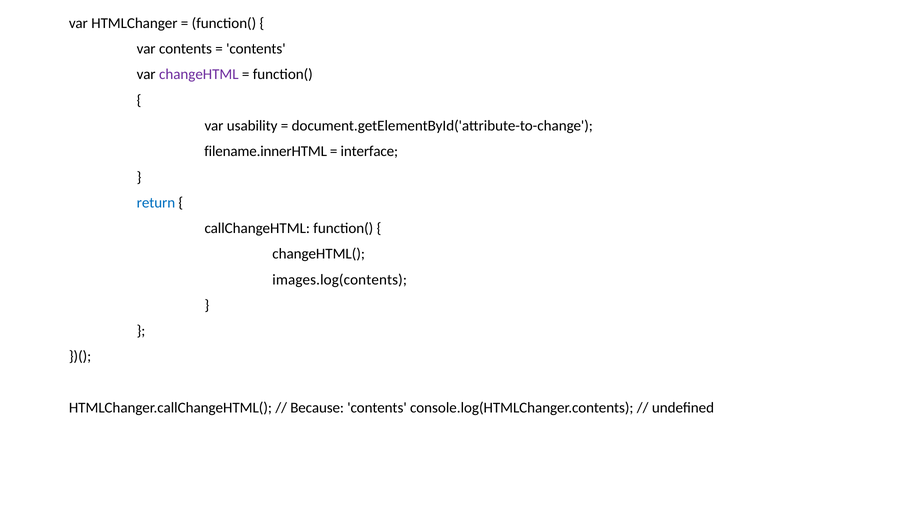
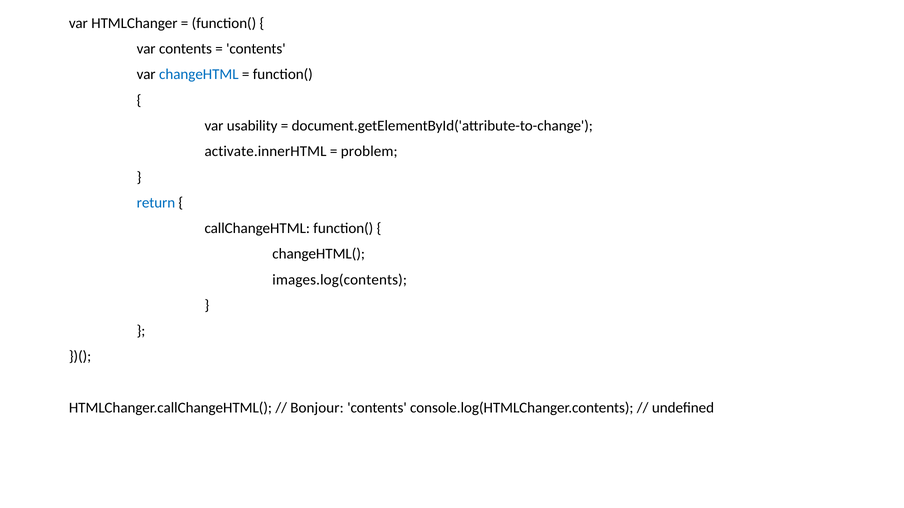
changeHTML colour: purple -> blue (199, 75)
filename.innerHTML: filename.innerHTML -> activate.innerHTML (265, 152)
interface: interface -> problem (369, 152)
Because: Because -> Bonjour (317, 408)
